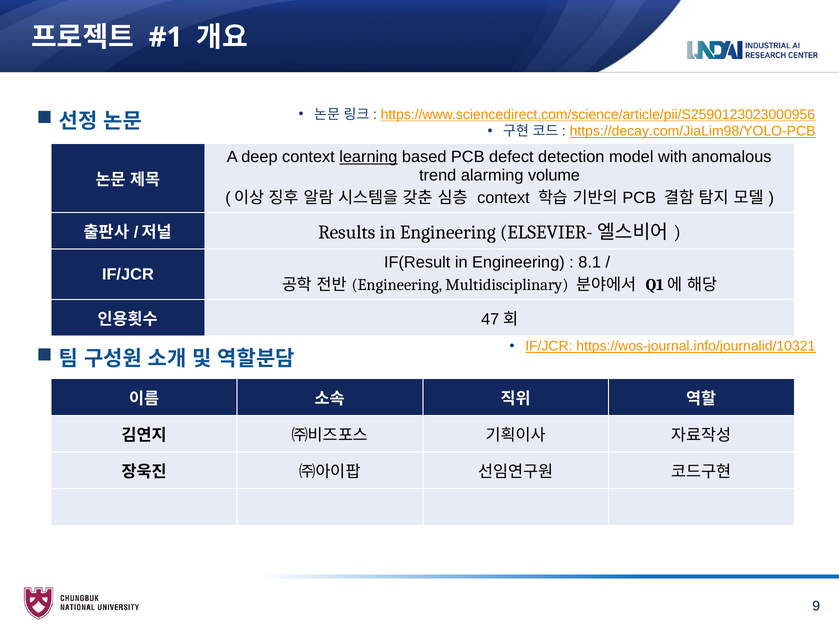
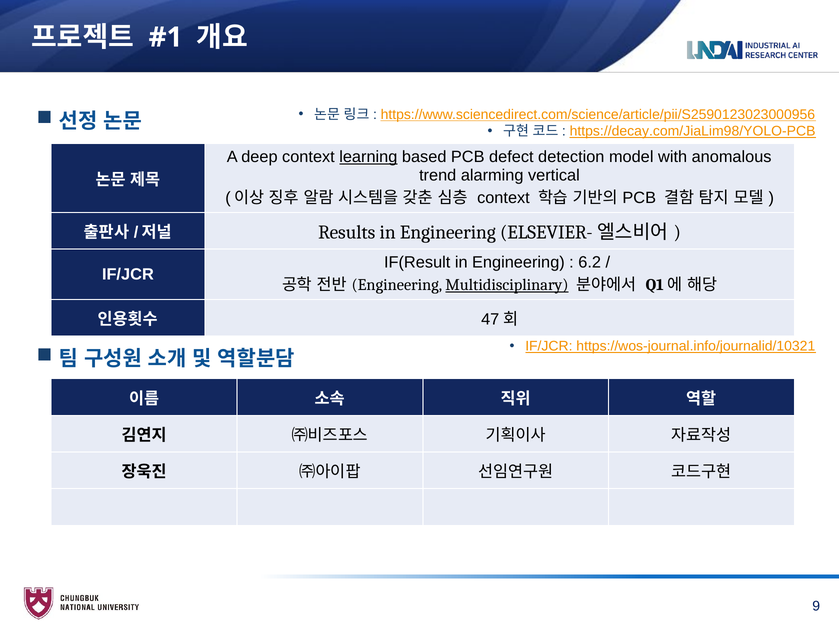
volume: volume -> vertical (554, 175)
8.1: 8.1 -> 6.2 (590, 263)
Multidisciplinary underline: none -> present (507, 285)
